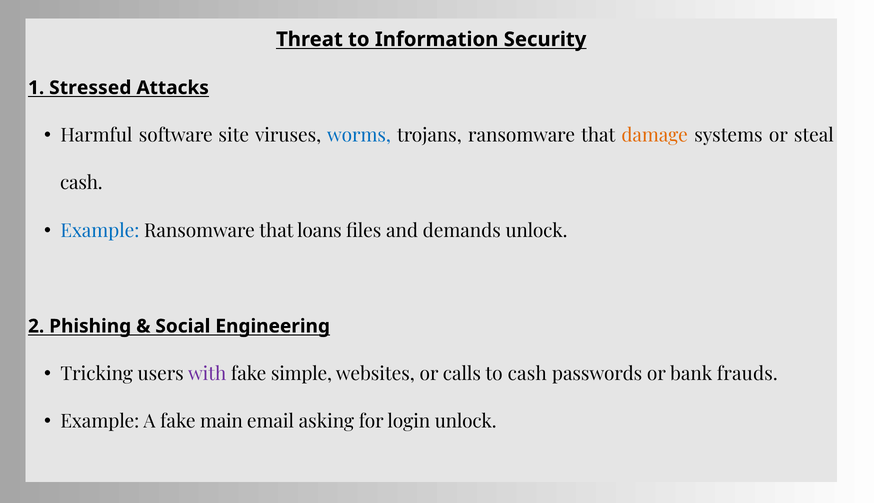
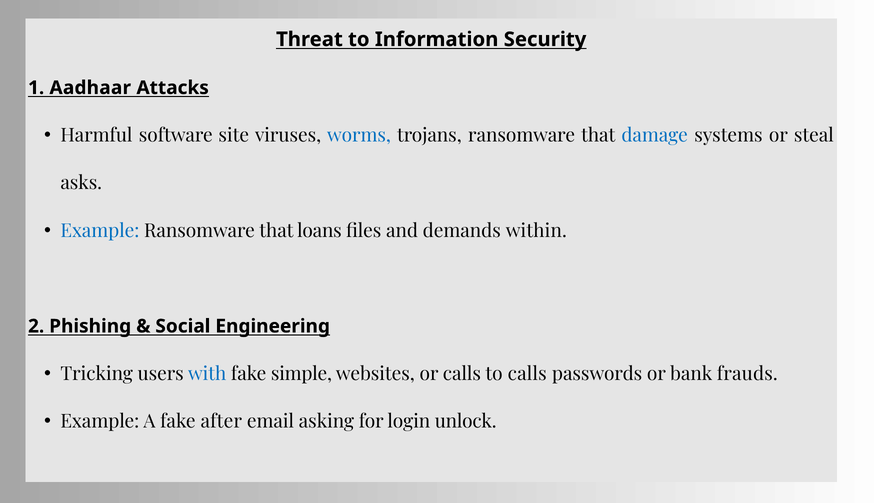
Stressed: Stressed -> Aadhaar (90, 88)
damage colour: orange -> blue (655, 135)
cash: cash -> asks (81, 183)
demands unlock: unlock -> within (536, 231)
with colour: purple -> blue (207, 374)
to cash: cash -> calls (527, 374)
main: main -> after (221, 421)
